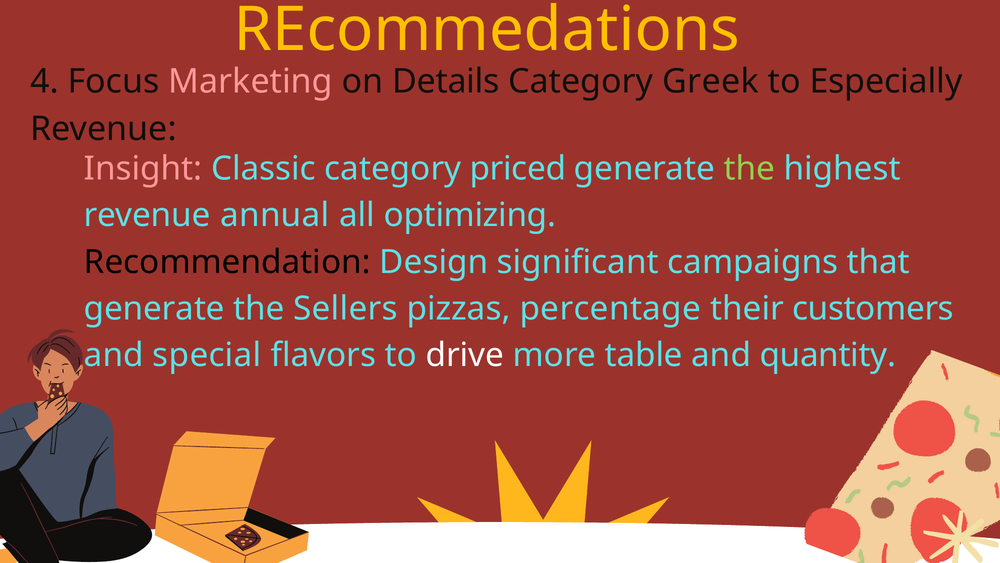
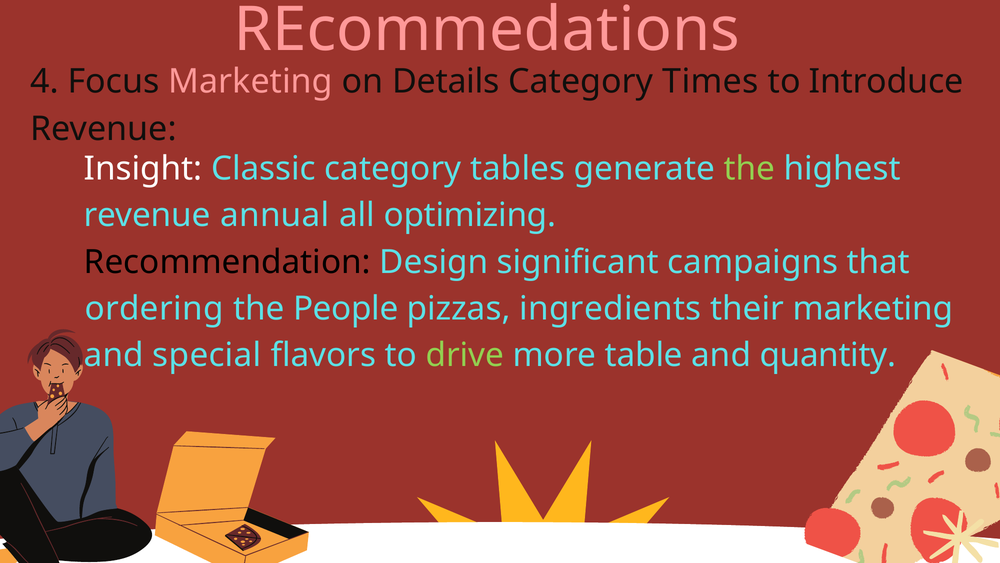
REcommedations colour: yellow -> pink (487, 30)
Greek: Greek -> Times (710, 81)
Especially: Especially -> Introduce (886, 81)
Insight colour: pink -> white (143, 169)
priced: priced -> tables (518, 169)
generate: generate -> ordering (154, 308)
Sellers: Sellers -> People (346, 308)
percentage: percentage -> ingredients (610, 308)
their customers: customers -> marketing (873, 308)
drive colour: white -> light green (465, 355)
